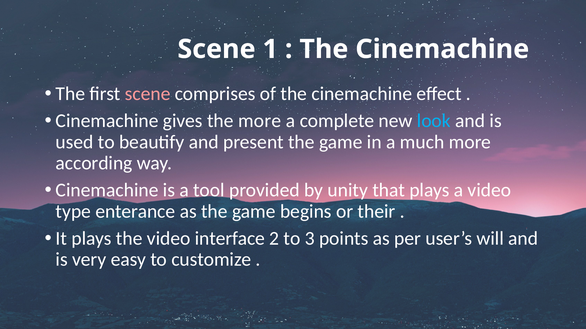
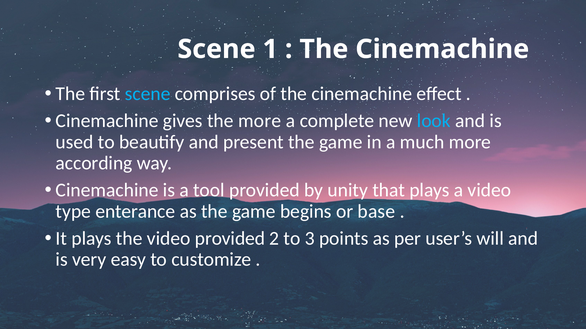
scene colour: pink -> light blue (148, 94)
their: their -> base (376, 212)
video interface: interface -> provided (230, 239)
